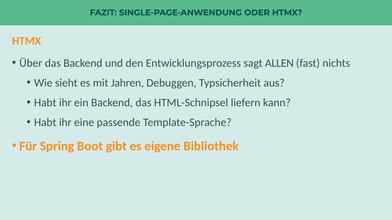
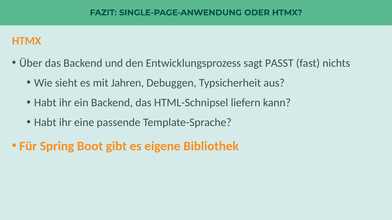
ALLEN: ALLEN -> PASST (279, 63)
